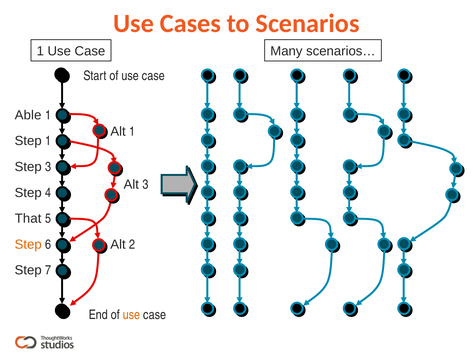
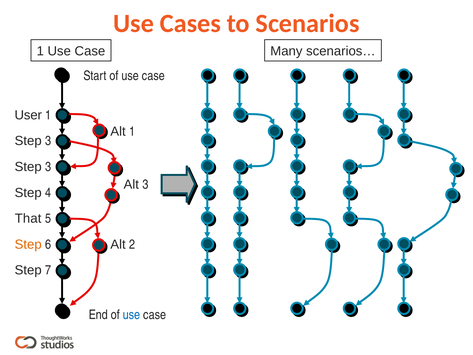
Able: Able -> User (28, 115)
1: 1 -> 3 (48, 141)
use colour: orange -> blue (132, 315)
